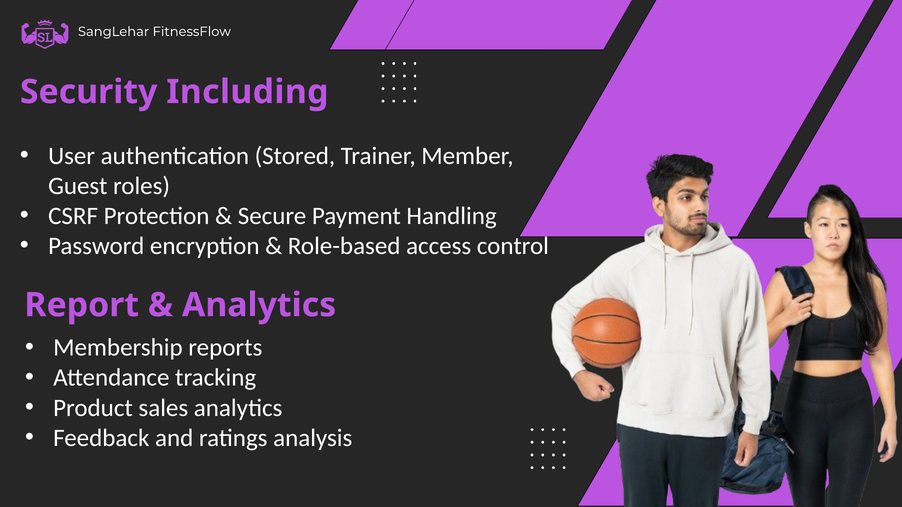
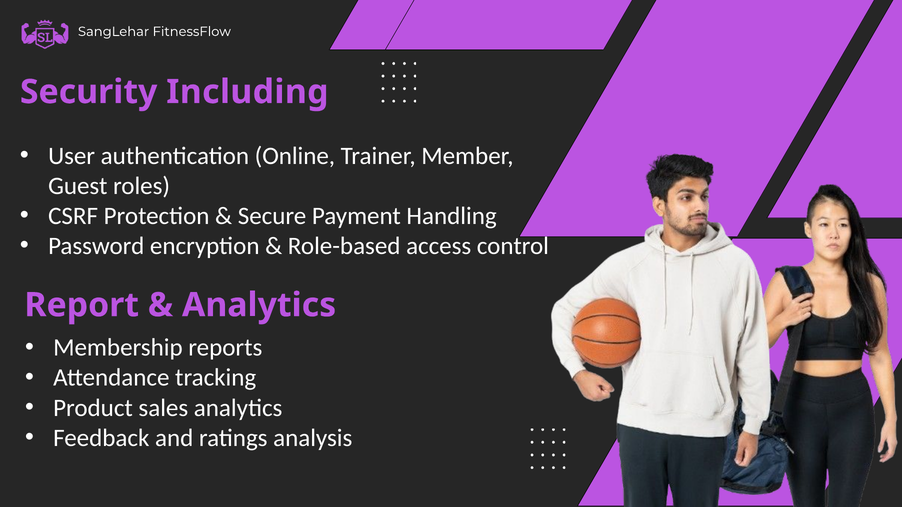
Stored: Stored -> Online (295, 156)
